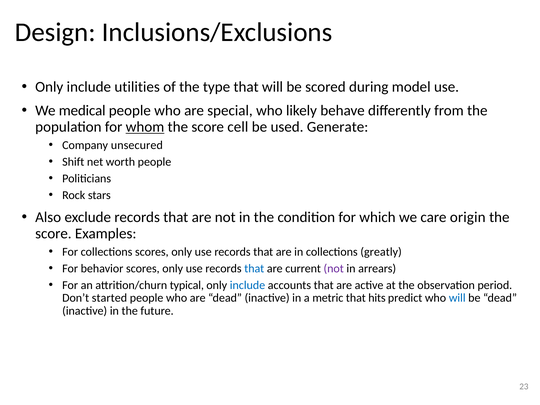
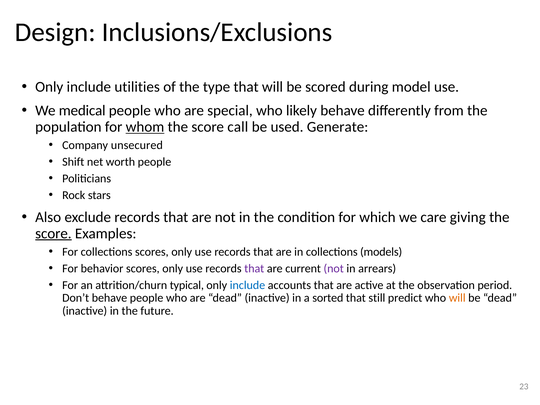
cell: cell -> call (238, 127)
origin: origin -> giving (468, 217)
score underline: none -> present (53, 233)
greatly: greatly -> models (381, 252)
that colour: blue -> purple (254, 268)
Don’t started: started -> behave (110, 298)
metric: metric -> sorted (328, 298)
hits: hits -> still (377, 298)
will colour: blue -> orange (457, 298)
